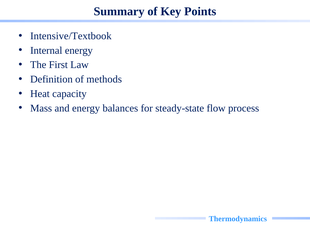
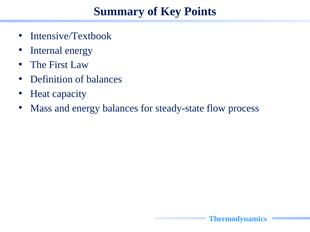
of methods: methods -> balances (104, 79)
